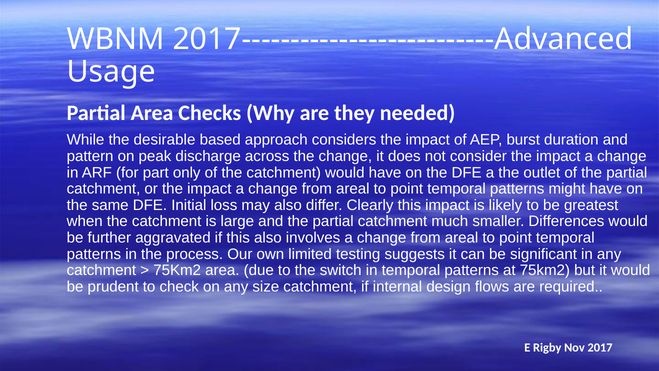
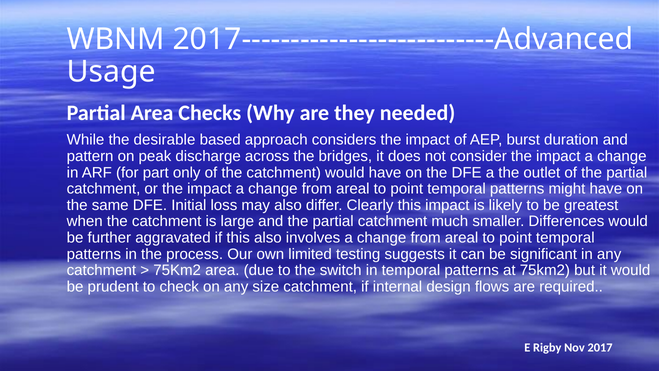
the change: change -> bridges (345, 156)
